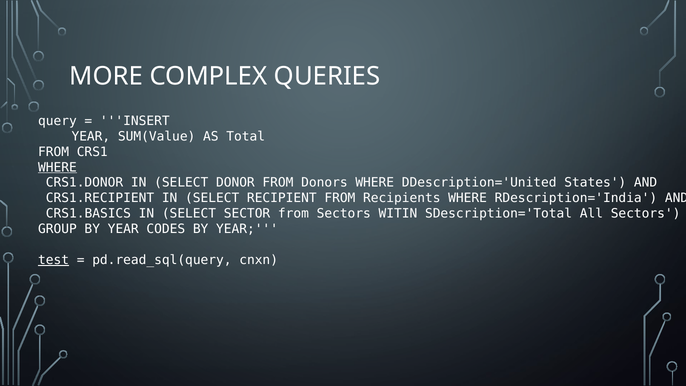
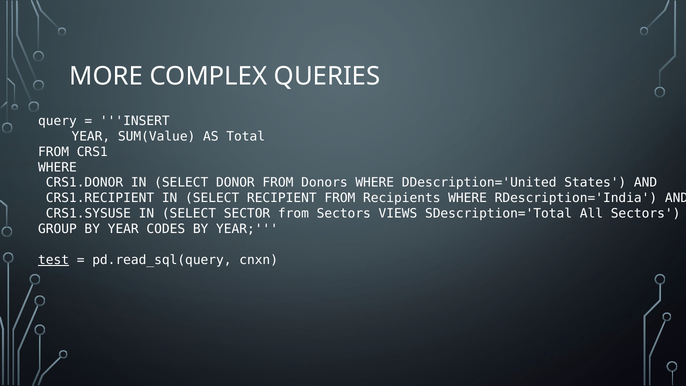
WHERE underline: present -> none (57, 167)
CRS1.BASICS: CRS1.BASICS -> CRS1.SYSUSE (88, 214)
WITIN: WITIN -> VIEWS (398, 214)
